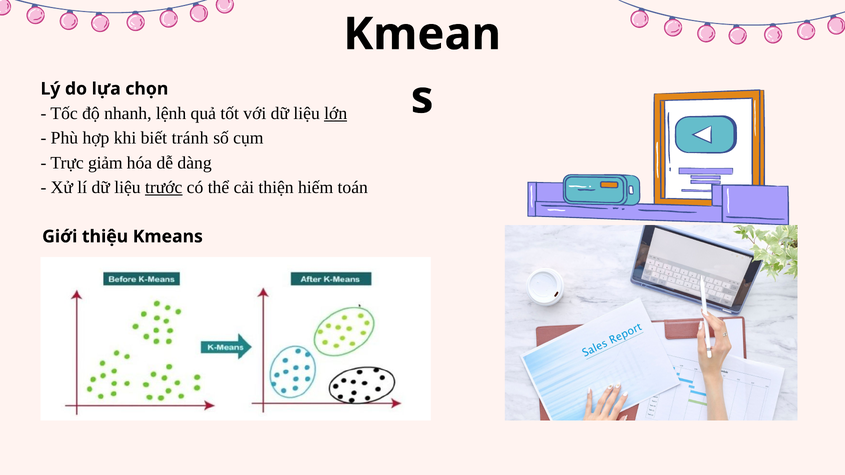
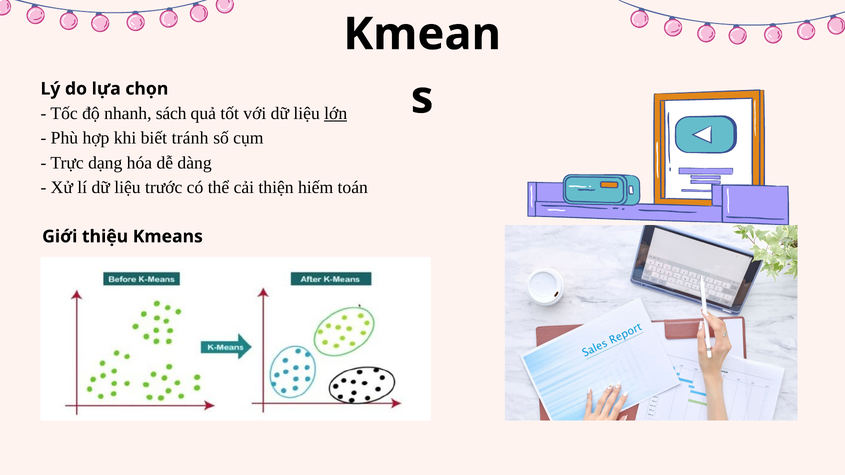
lệnh: lệnh -> sách (171, 114)
giảm: giảm -> dạng (105, 163)
trước underline: present -> none (164, 187)
